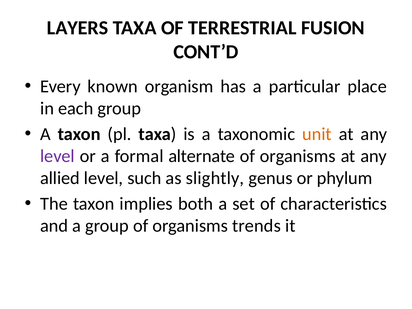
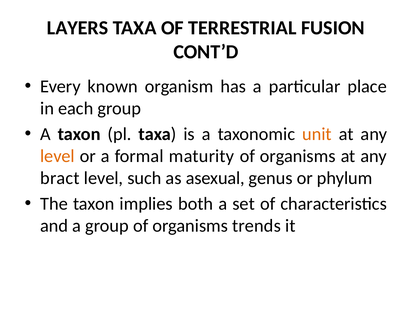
level colour: purple -> orange (58, 156)
alternate: alternate -> maturity (202, 156)
allied: allied -> bract (60, 178)
slightly: slightly -> asexual (215, 178)
